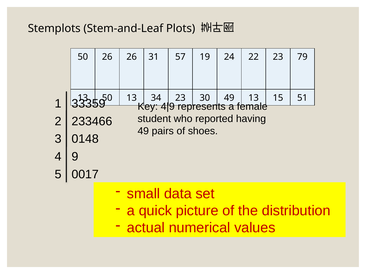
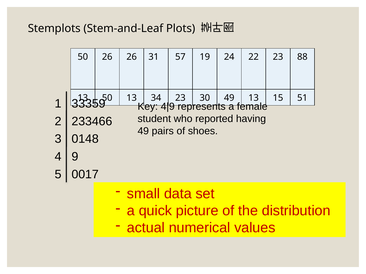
79: 79 -> 88 (302, 57)
